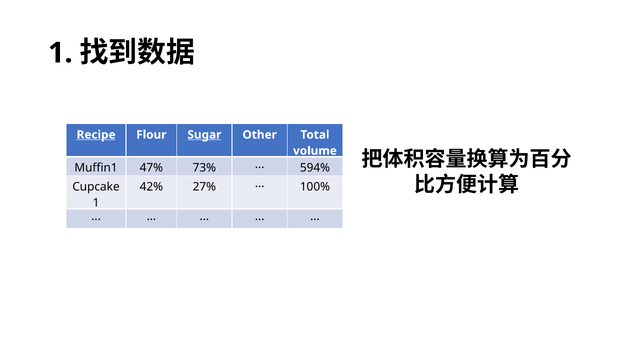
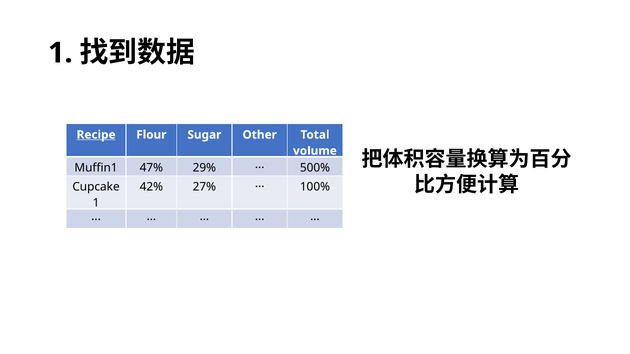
Sugar underline: present -> none (204, 135)
73%: 73% -> 29% (204, 168)
594%: 594% -> 500% (315, 168)
